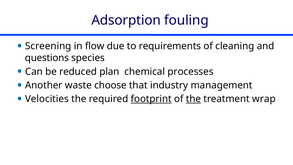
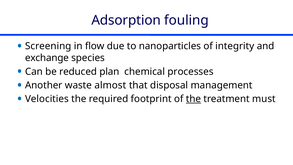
requirements: requirements -> nanoparticles (170, 46)
cleaning: cleaning -> integrity (235, 46)
questions: questions -> exchange (47, 58)
choose: choose -> almost (110, 85)
industry: industry -> disposal (169, 85)
footprint underline: present -> none (151, 99)
wrap: wrap -> must (264, 99)
